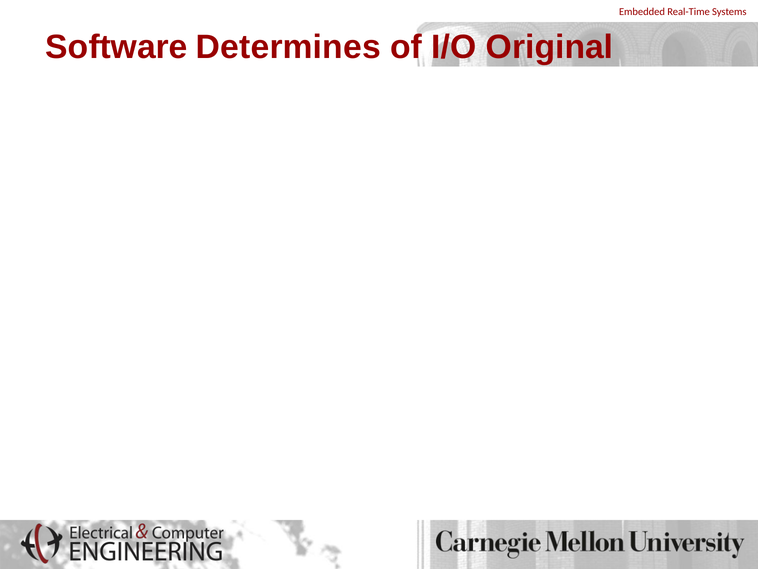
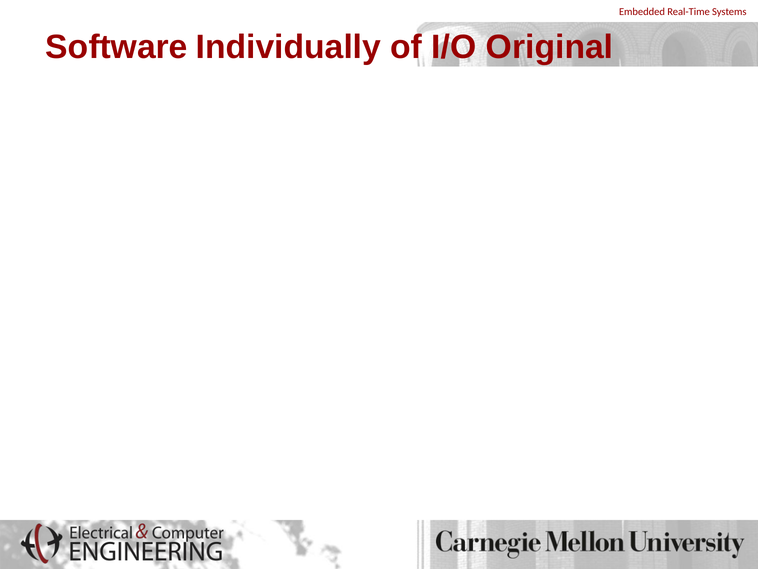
Determines: Determines -> Individually (288, 47)
